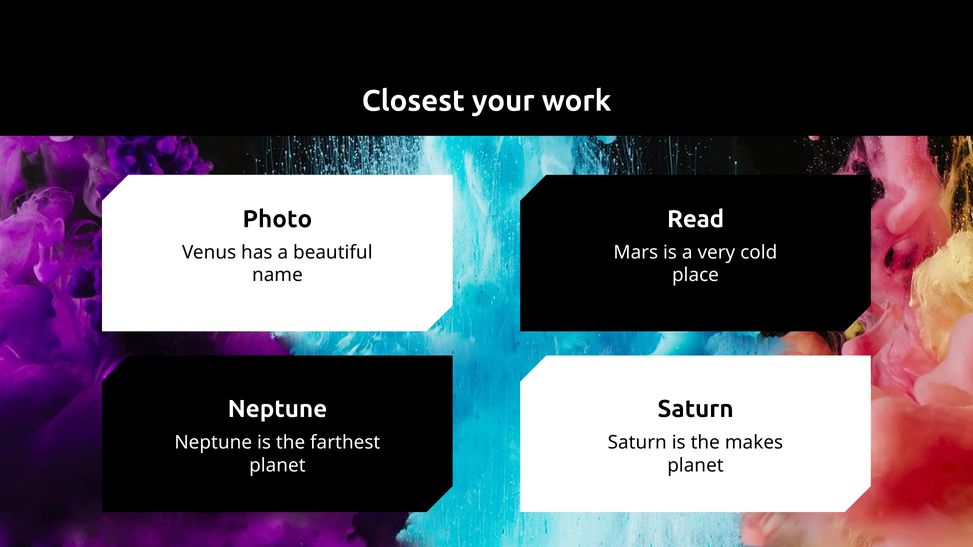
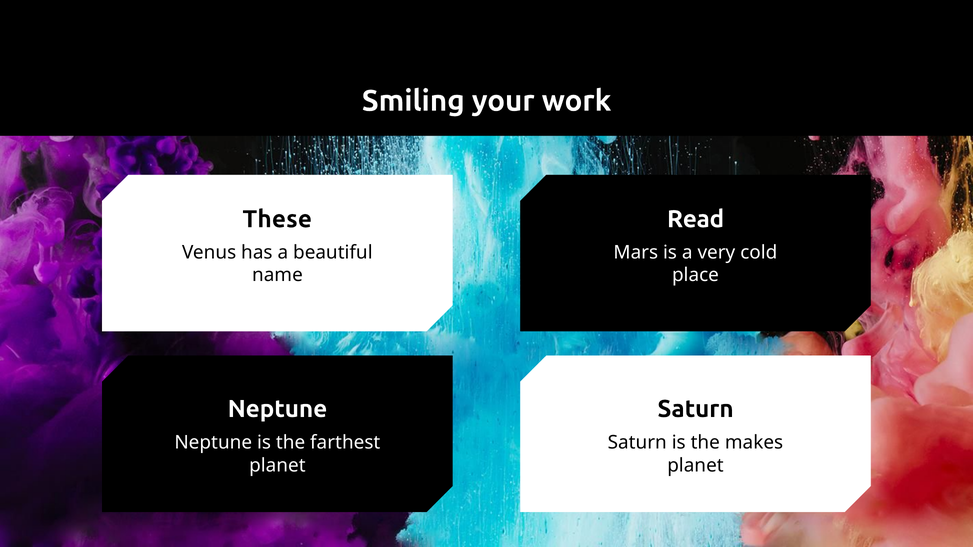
Closest: Closest -> Smiling (413, 101)
Photo: Photo -> These (277, 219)
